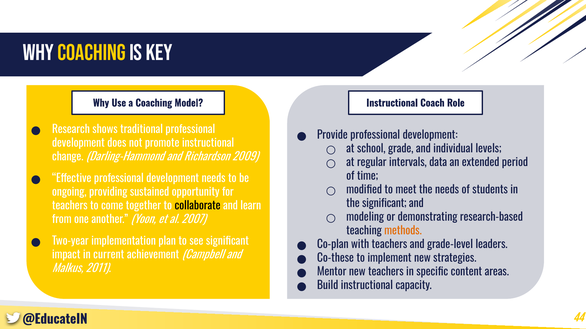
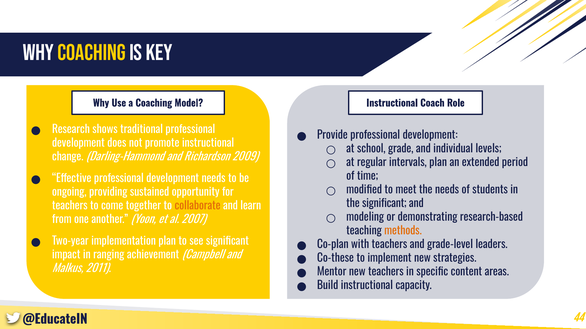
intervals data: data -> plan (438, 163)
collaborate colour: black -> orange (198, 206)
current: current -> ranging (109, 255)
